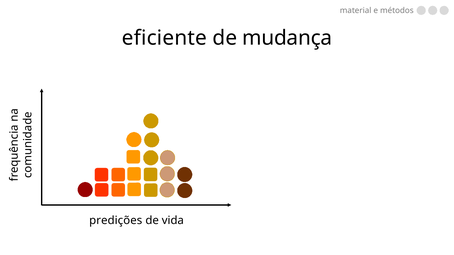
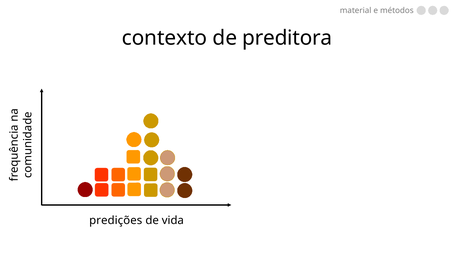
eficiente: eficiente -> contexto (165, 38)
mudança: mudança -> preditora (287, 38)
